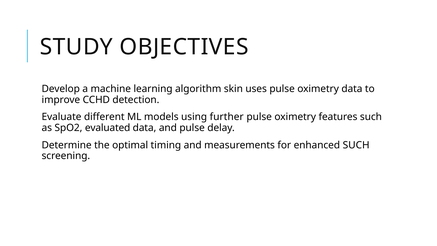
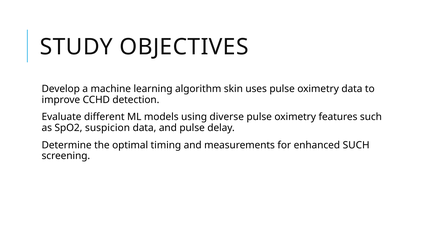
further: further -> diverse (227, 117)
evaluated: evaluated -> suspicion (108, 128)
